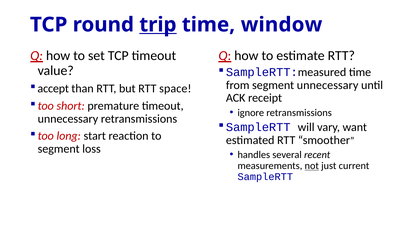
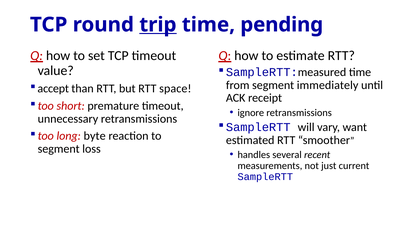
window: window -> pending (282, 25)
segment unnecessary: unnecessary -> immediately (328, 85)
start: start -> byte (95, 136)
not underline: present -> none (312, 166)
